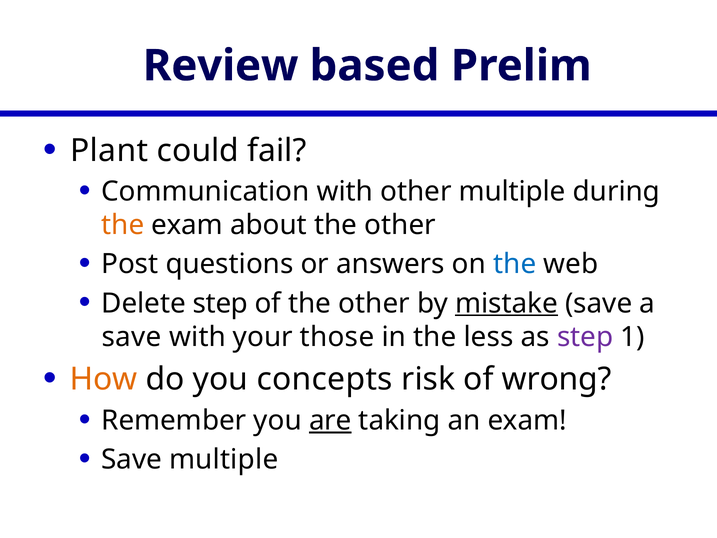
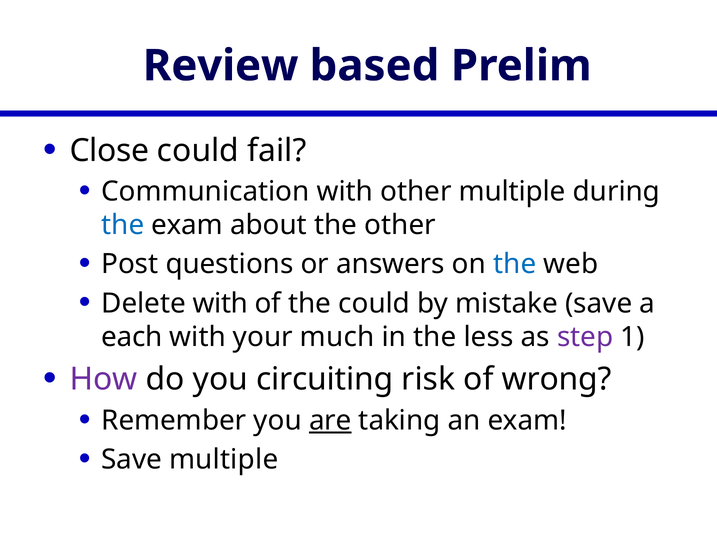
Plant: Plant -> Close (109, 150)
the colour: orange -> blue (123, 225)
Delete step: step -> with (220, 303)
of the other: other -> could (374, 303)
mistake underline: present -> none (507, 303)
save: save -> each (132, 337)
those: those -> much (337, 337)
How colour: orange -> purple (104, 379)
concepts: concepts -> circuiting (325, 379)
